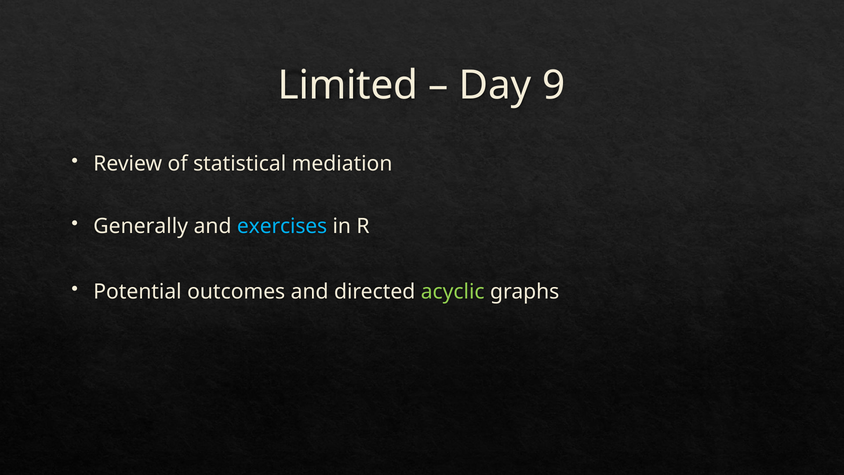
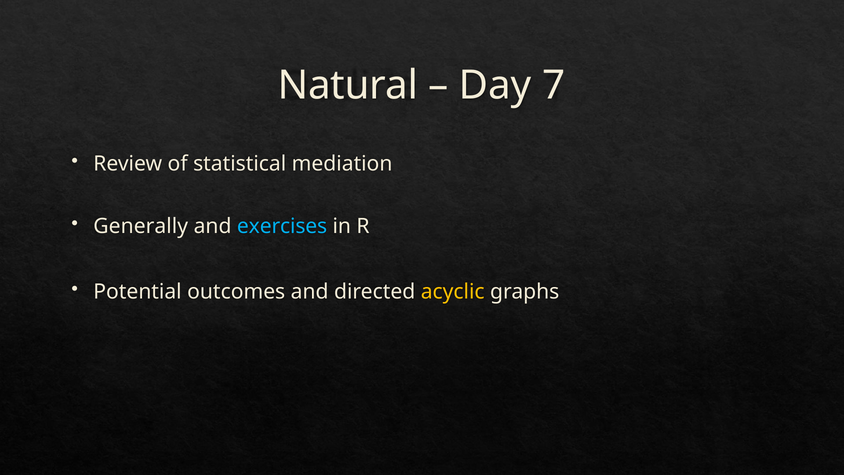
Limited: Limited -> Natural (348, 85)
9: 9 -> 7 (554, 85)
acyclic colour: light green -> yellow (453, 291)
